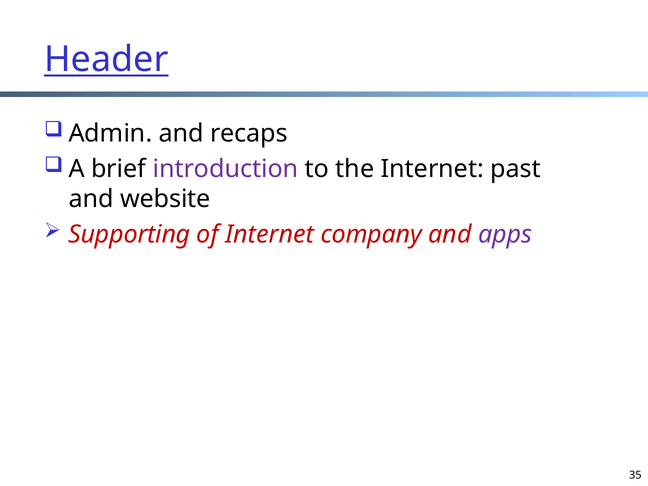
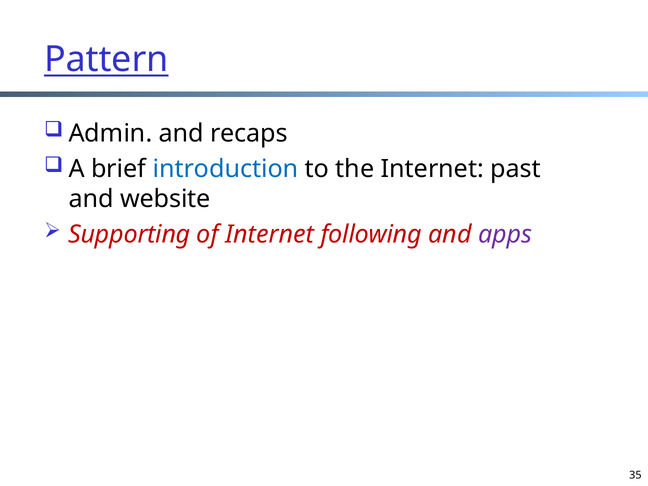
Header: Header -> Pattern (106, 59)
introduction colour: purple -> blue (225, 169)
company: company -> following (371, 234)
